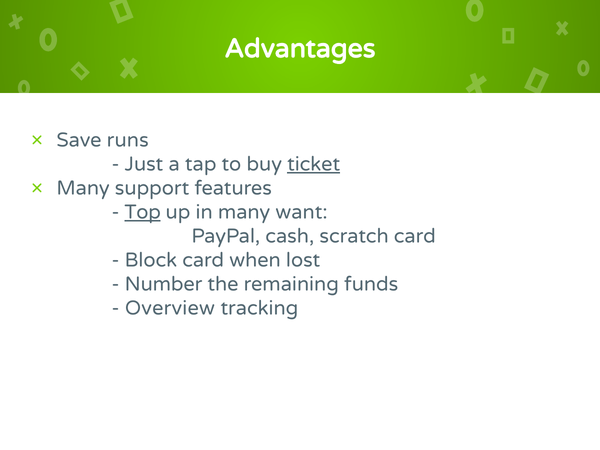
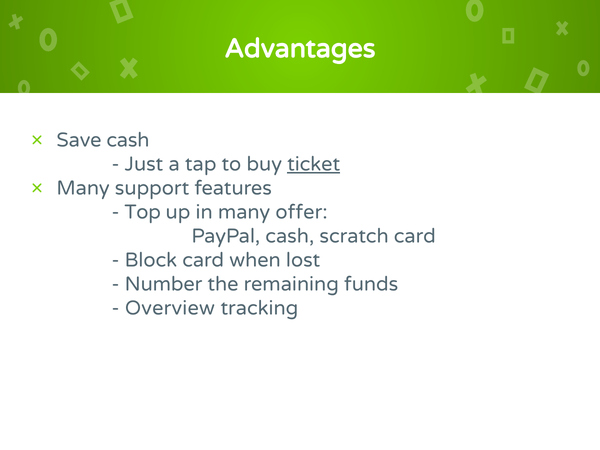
Save runs: runs -> cash (128, 140)
Top underline: present -> none (143, 212)
want: want -> offer (302, 212)
